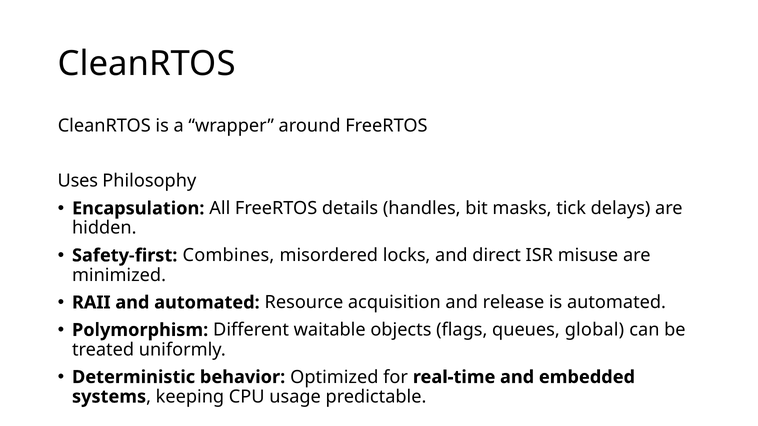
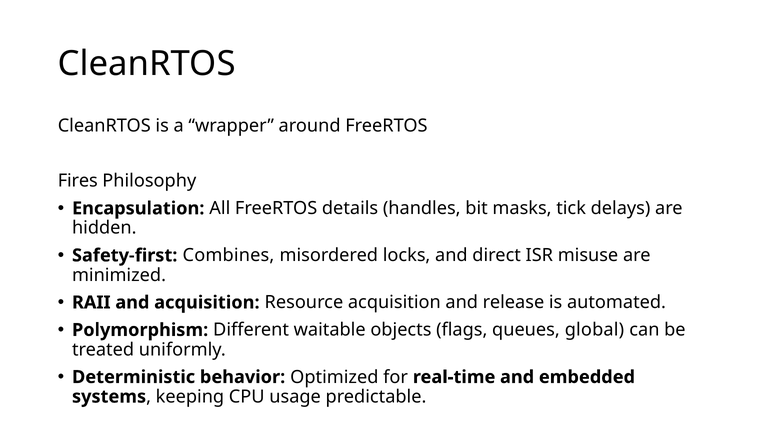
Uses: Uses -> Fires (78, 181)
and automated: automated -> acquisition (207, 303)
